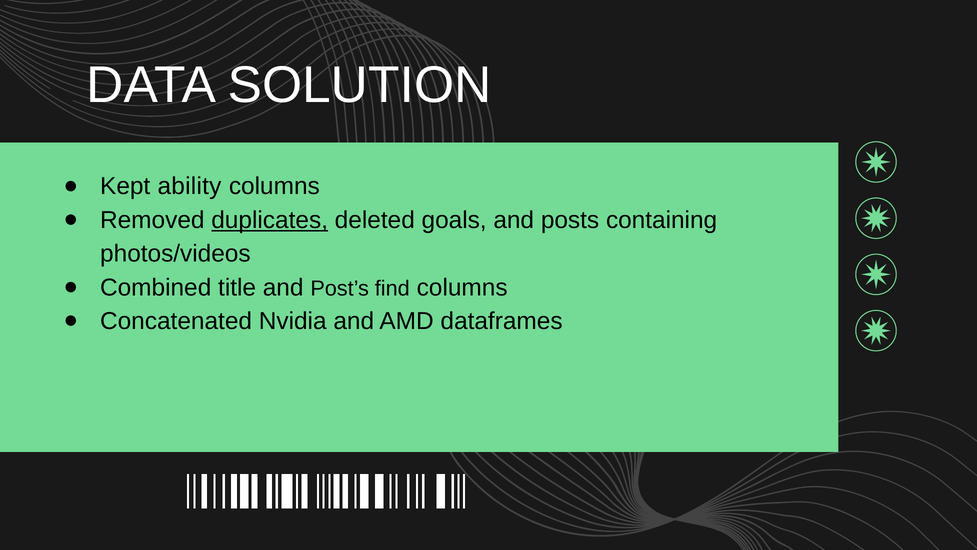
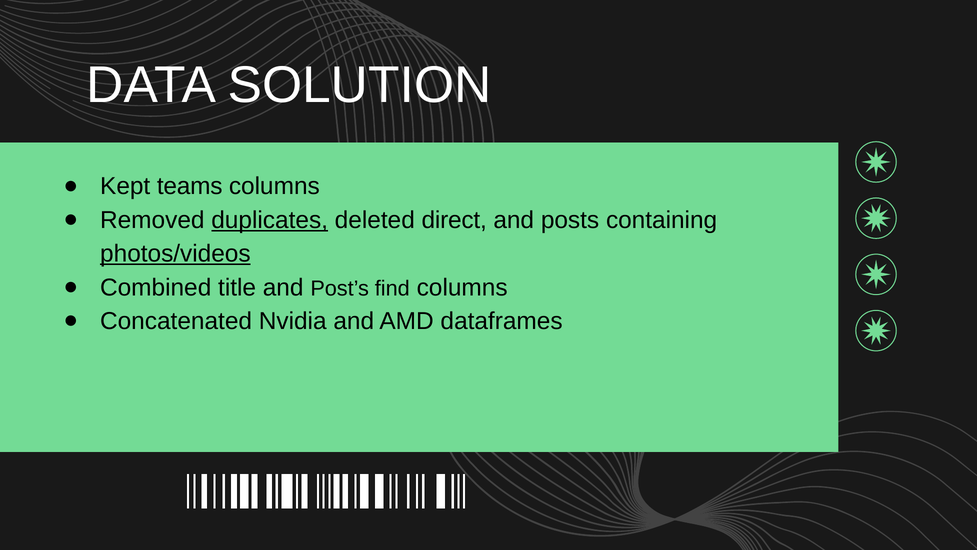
ability: ability -> teams (190, 186)
goals: goals -> direct (454, 220)
photos/videos underline: none -> present (175, 254)
